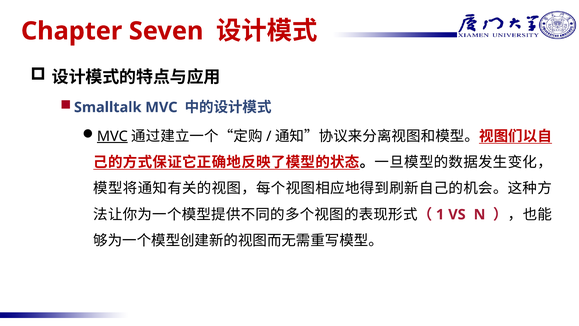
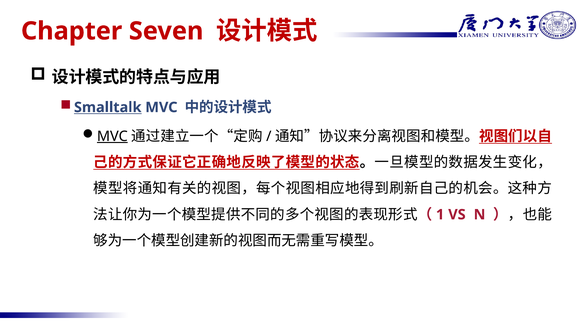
Smalltalk underline: none -> present (108, 107)
